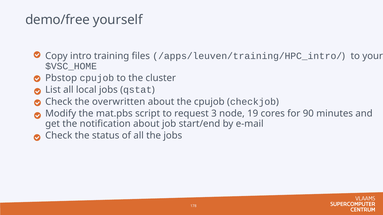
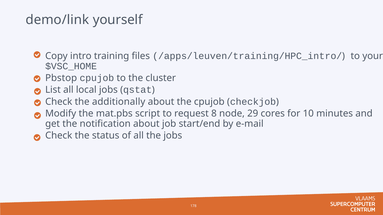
demo/free: demo/free -> demo/link (57, 20)
overwritten: overwritten -> additionally (119, 102)
3: 3 -> 8 (214, 114)
19: 19 -> 29 (253, 114)
90: 90 -> 10 (308, 114)
